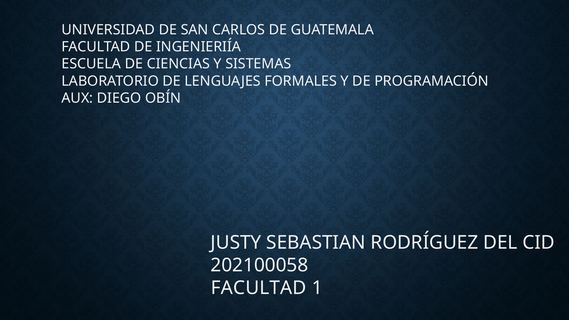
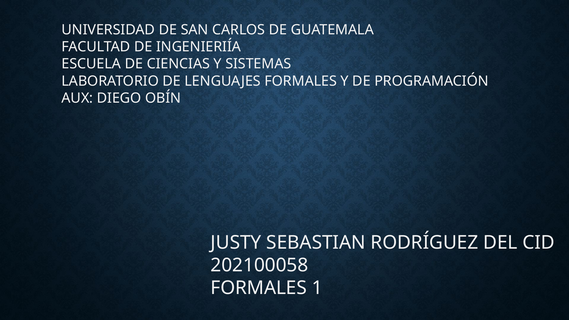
FACULTAD: FACULTAD -> FORMALES (259, 288)
